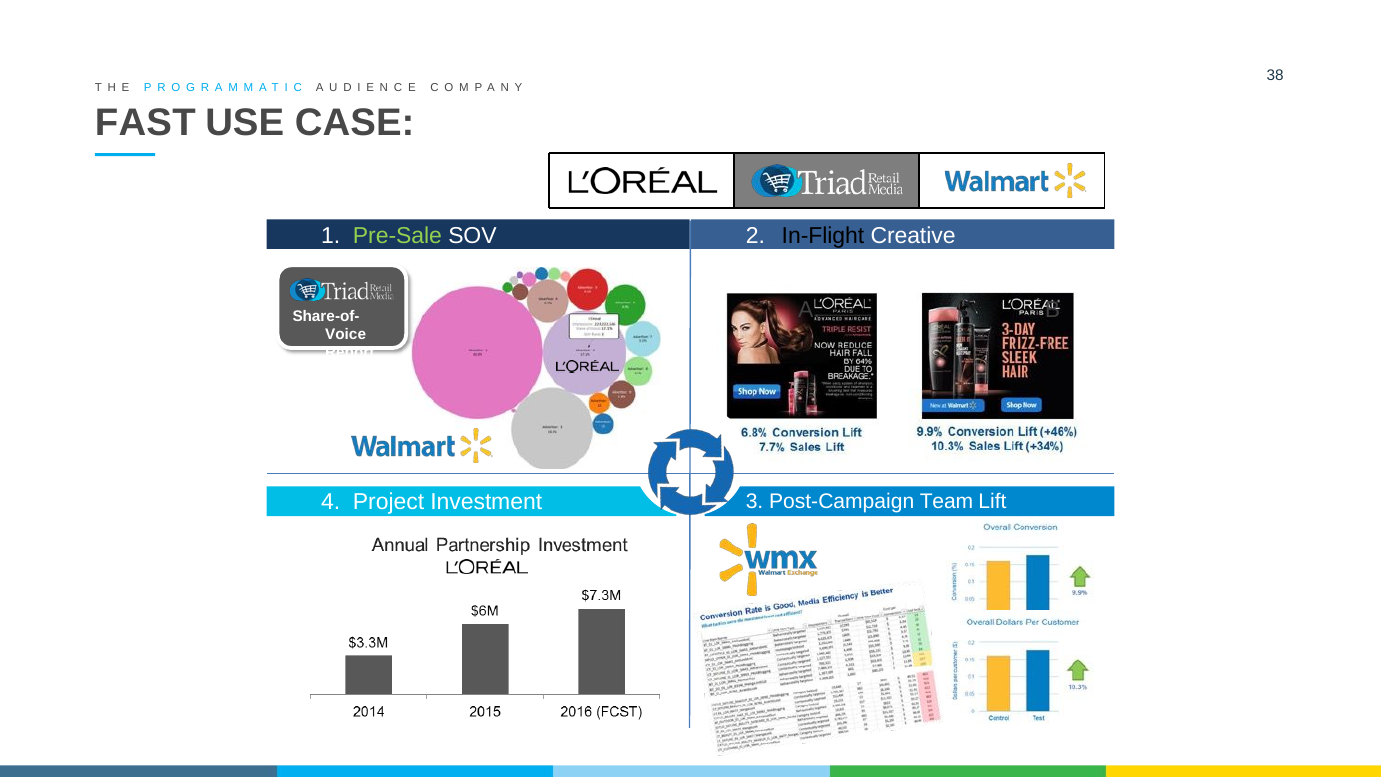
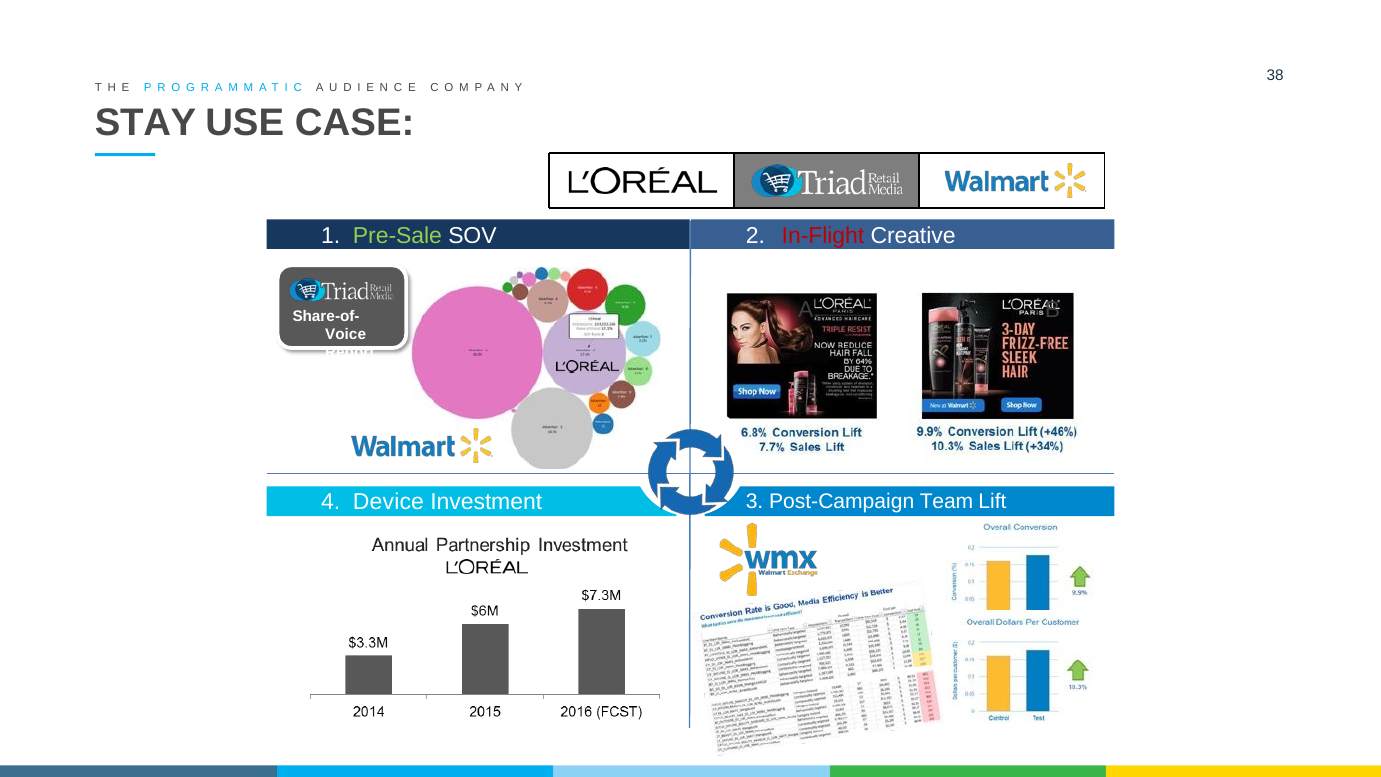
FAST: FAST -> STAY (146, 123)
In-Flight colour: black -> red (823, 236)
Project: Project -> Device (388, 502)
